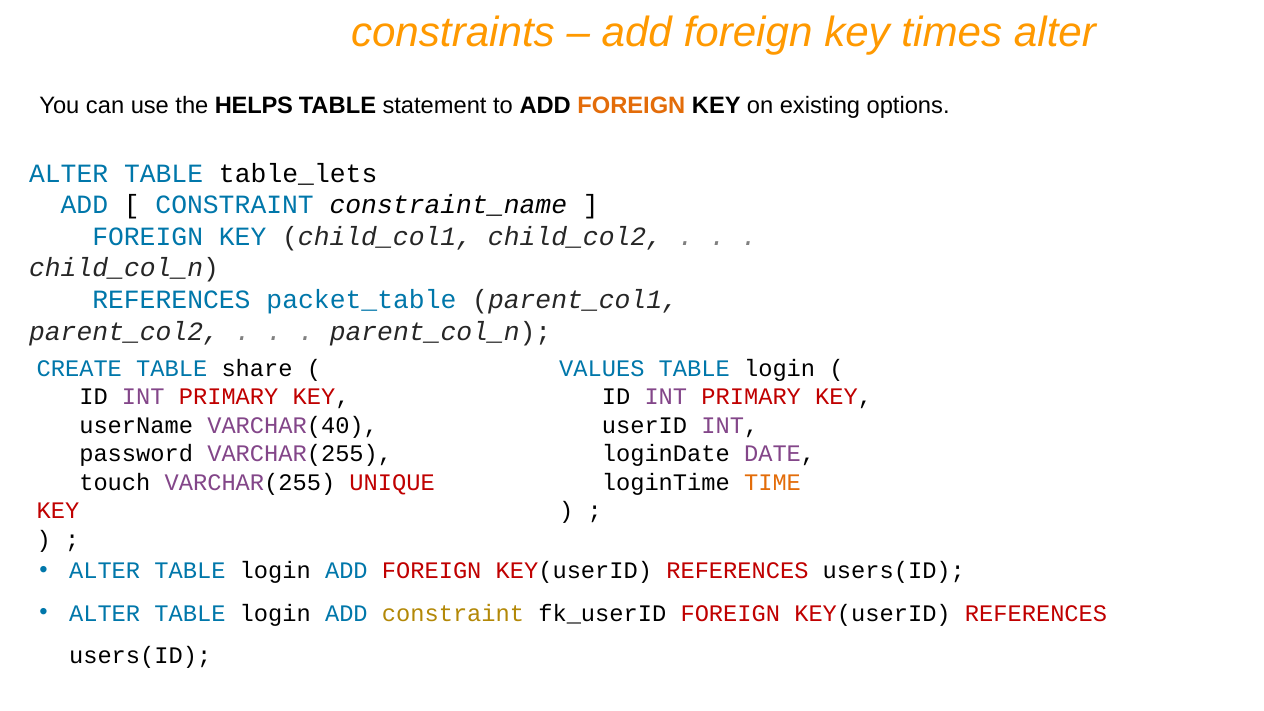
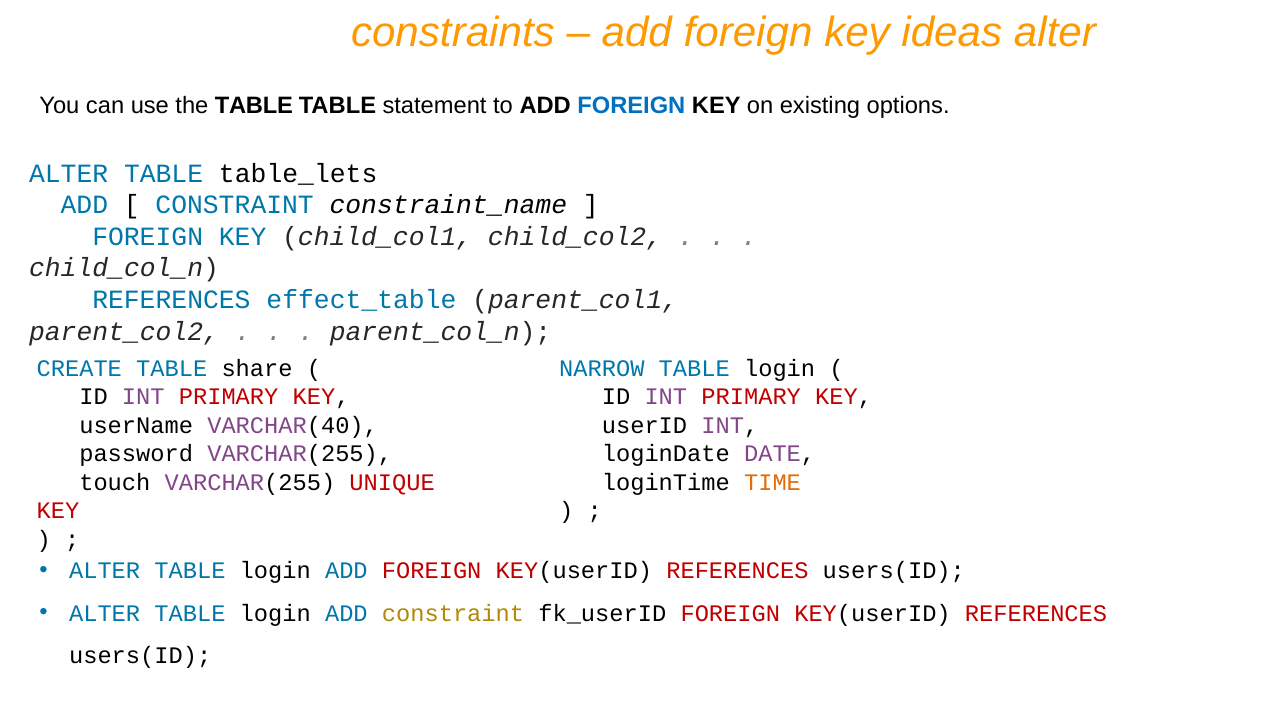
times: times -> ideas (952, 33)
the HELPS: HELPS -> TABLE (254, 105)
FOREIGN colour: orange -> blue (631, 105)
packet_table: packet_table -> effect_table (361, 300)
VALUES: VALUES -> NARROW (602, 369)
